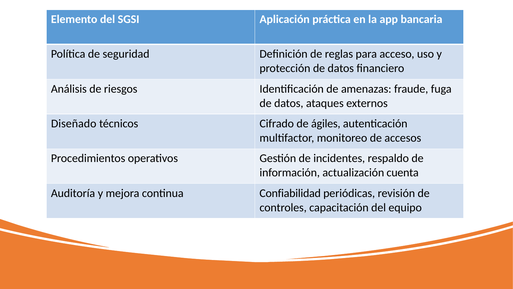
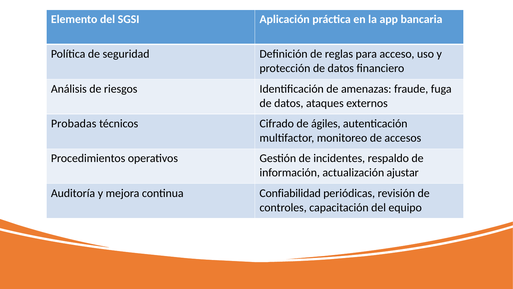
Diseñado: Diseñado -> Probadas (74, 123)
cuenta: cuenta -> ajustar (403, 172)
